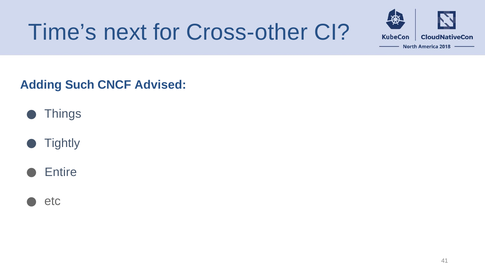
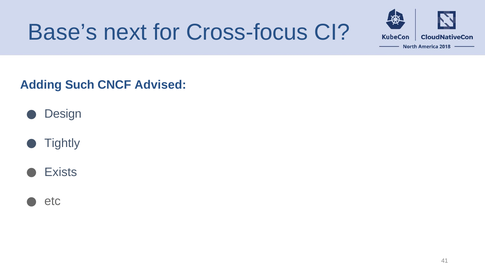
Time’s: Time’s -> Base’s (63, 32)
Cross-other: Cross-other -> Cross-focus (247, 32)
Things: Things -> Design (63, 114)
Entire: Entire -> Exists (61, 172)
